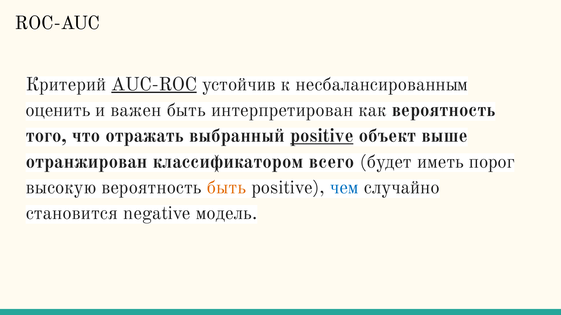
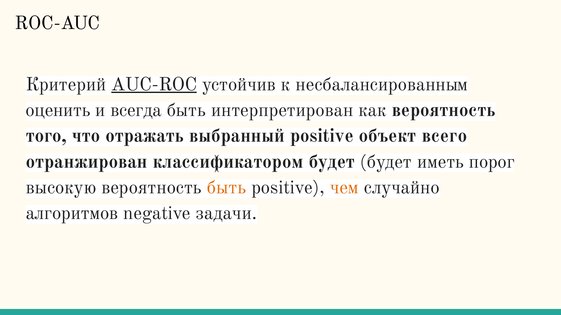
важен: важен -> всегда (136, 110)
positive underline: present -> none (322, 136)
выше: выше -> всего (444, 136)
классификатором всего: всего -> будет (332, 162)
чем colour: blue -> orange (344, 188)
становится: становится -> алгоритмов (72, 213)
модель: модель -> задачи (226, 213)
